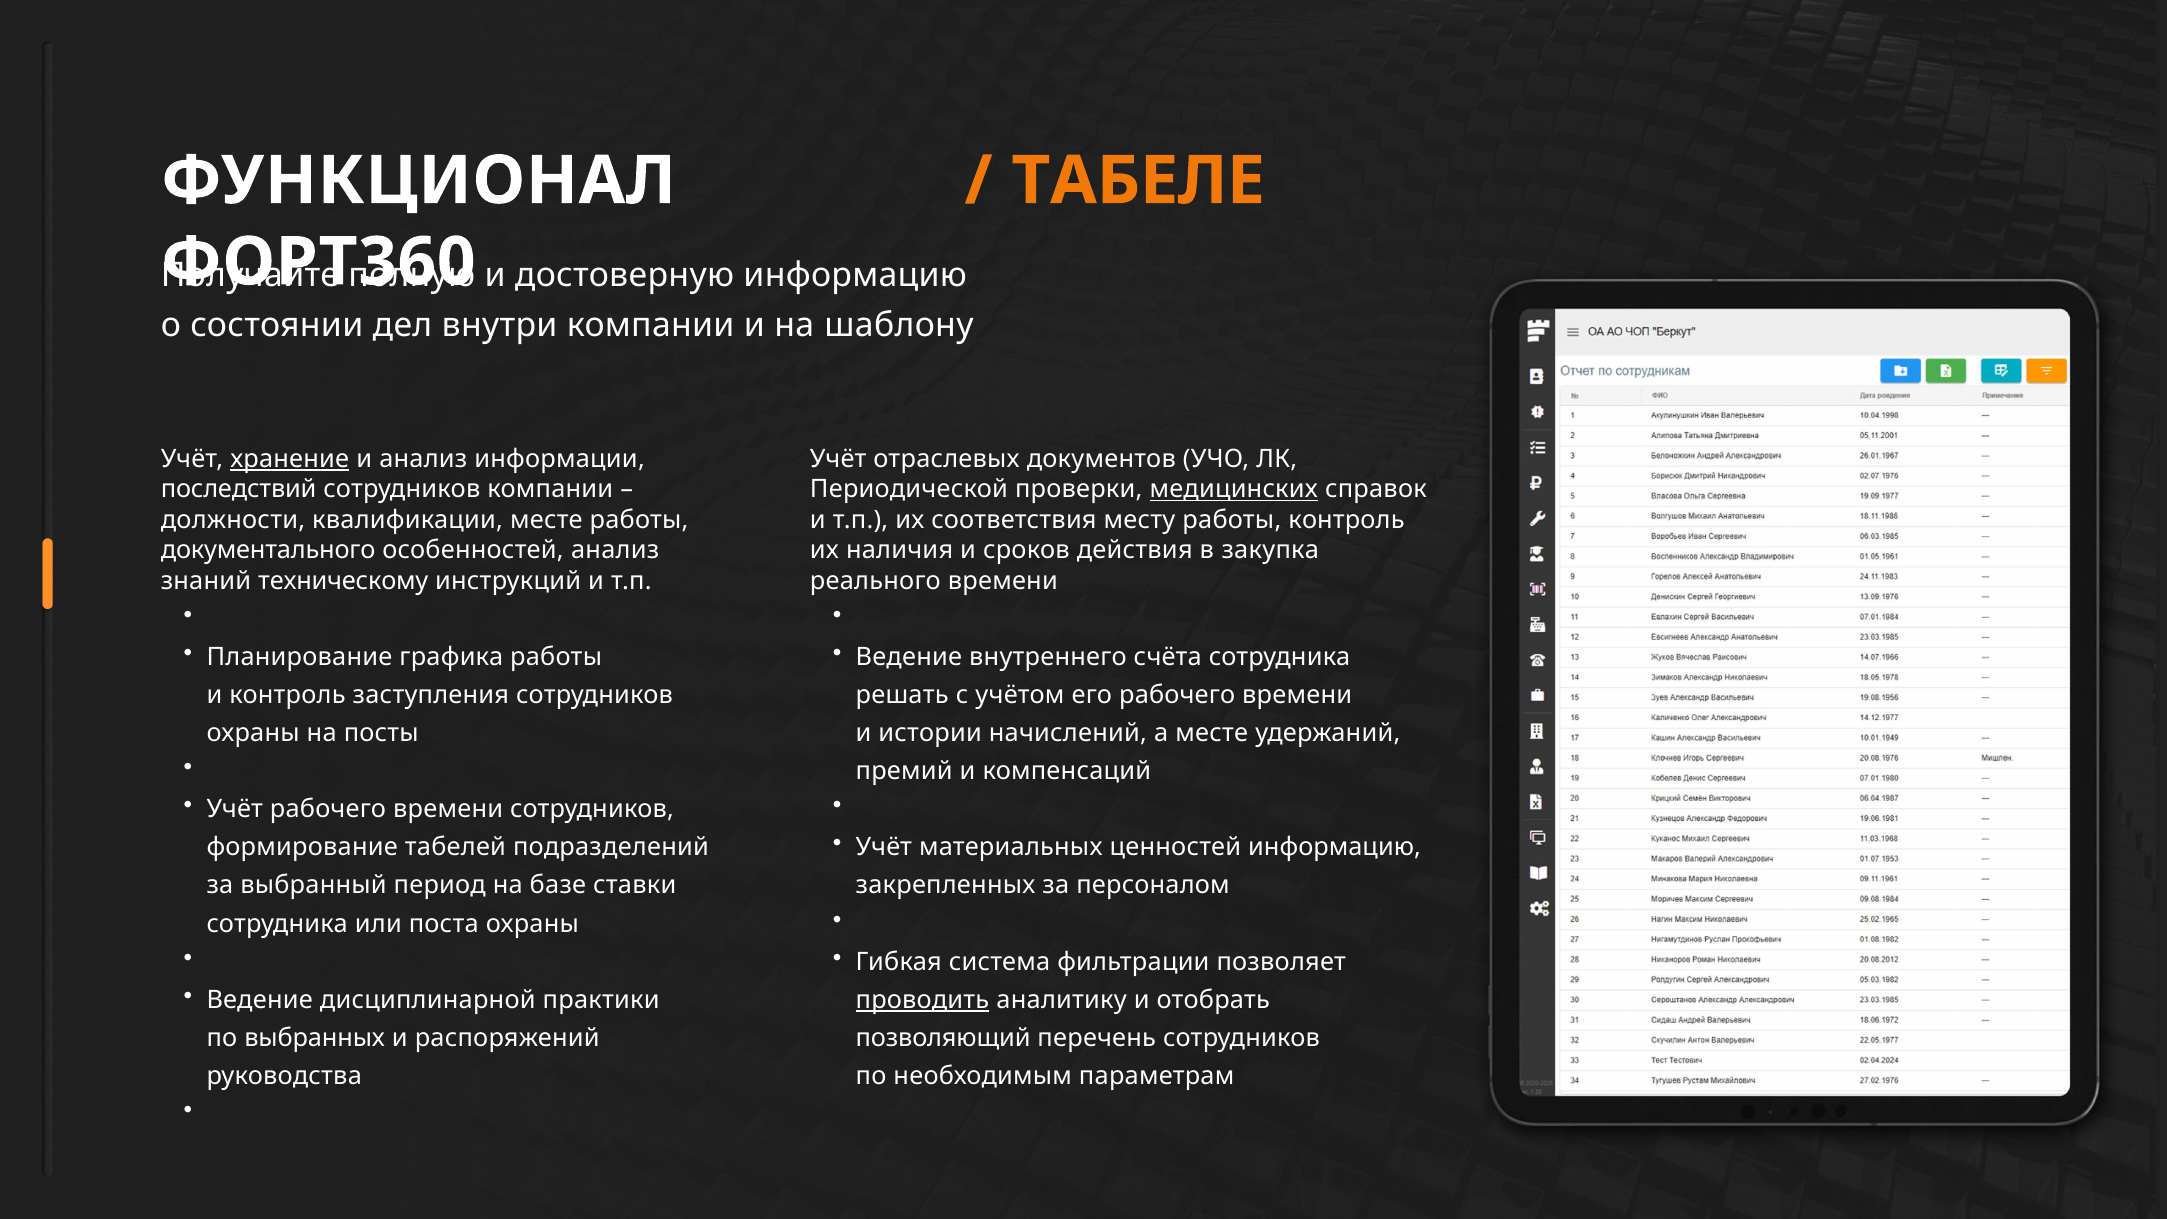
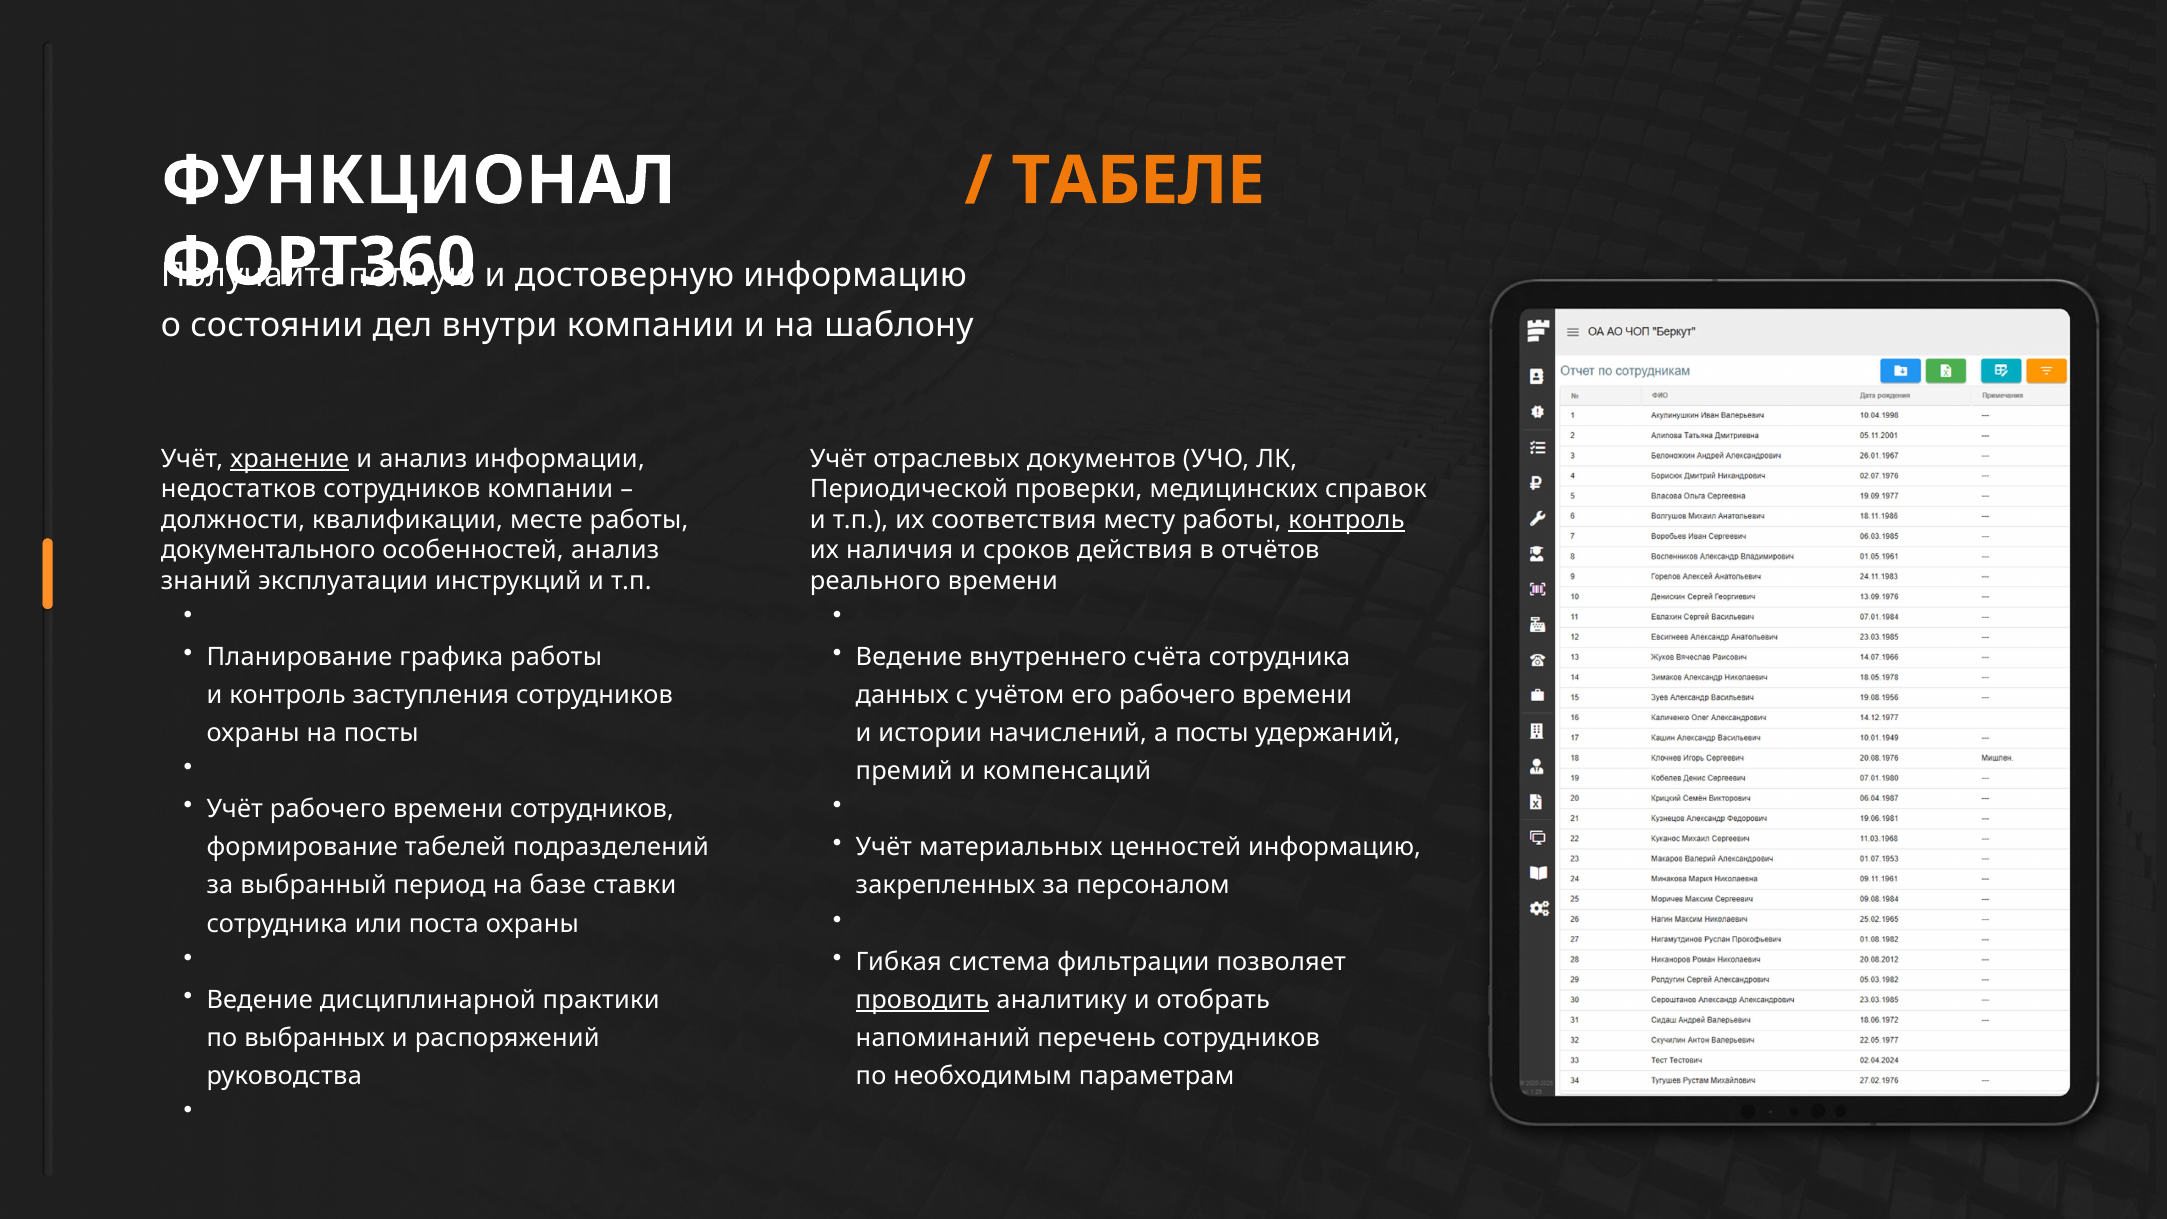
последствий: последствий -> недостатков (238, 489)
медицинских underline: present -> none (1234, 489)
контроль underline: none -> present (1346, 520)
закупка: закупка -> отчётов (1270, 550)
техническому: техническому -> эксплуатации (343, 581)
решать: решать -> данных (902, 695)
а месте: месте -> посты (1212, 733)
позволяющий: позволяющий -> напоминаний (943, 1038)
